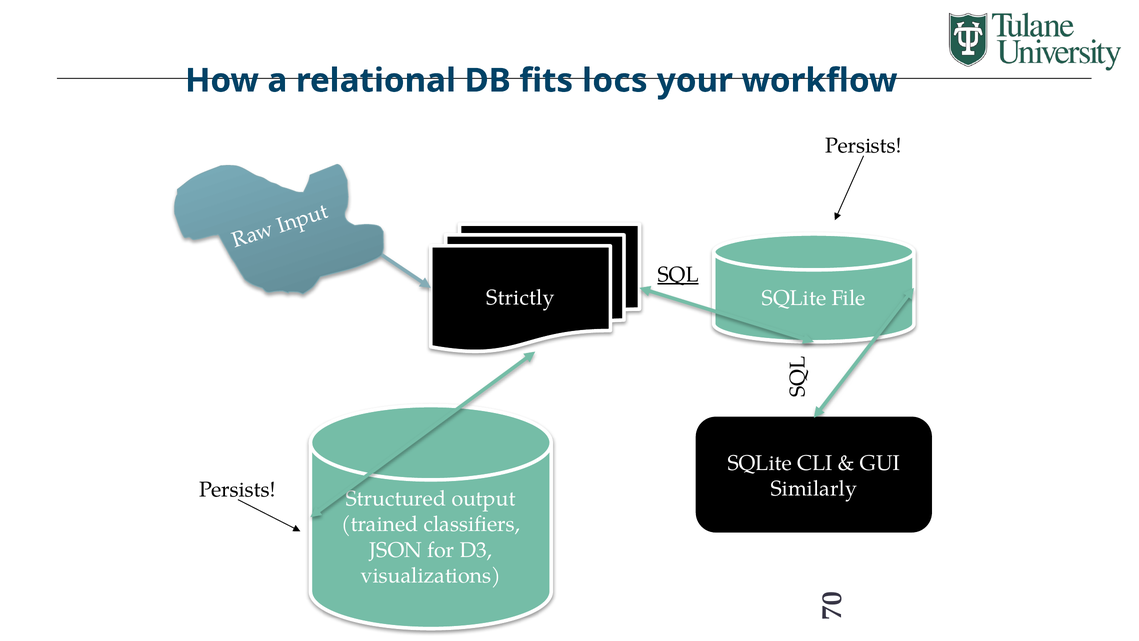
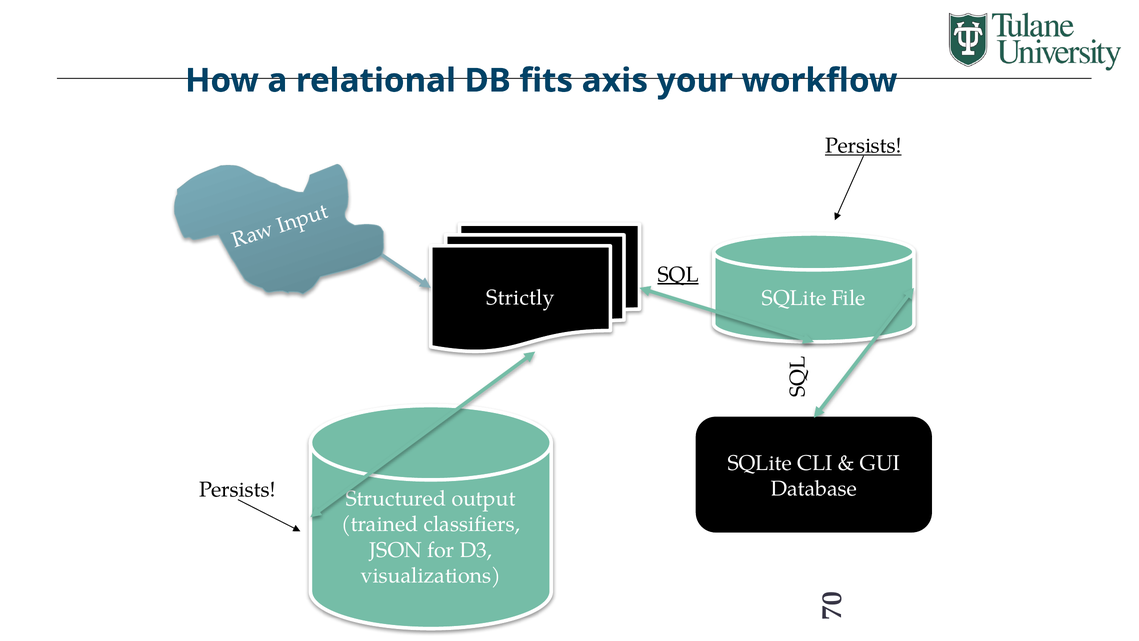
locs: locs -> axis (615, 81)
Persists underline: none -> present (863, 146)
Similarly: Similarly -> Database (814, 489)
